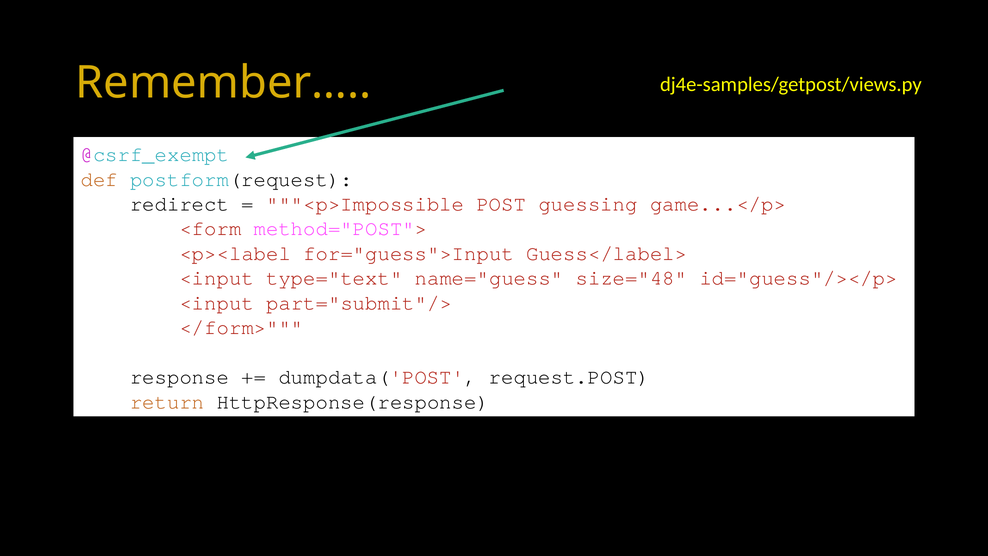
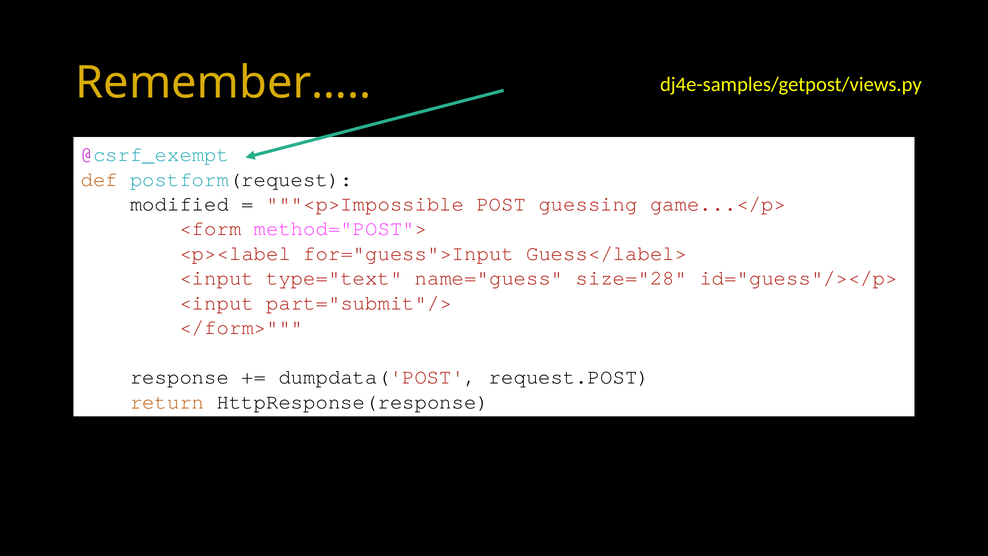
redirect: redirect -> modified (180, 204)
size="48: size="48 -> size="28 (631, 278)
